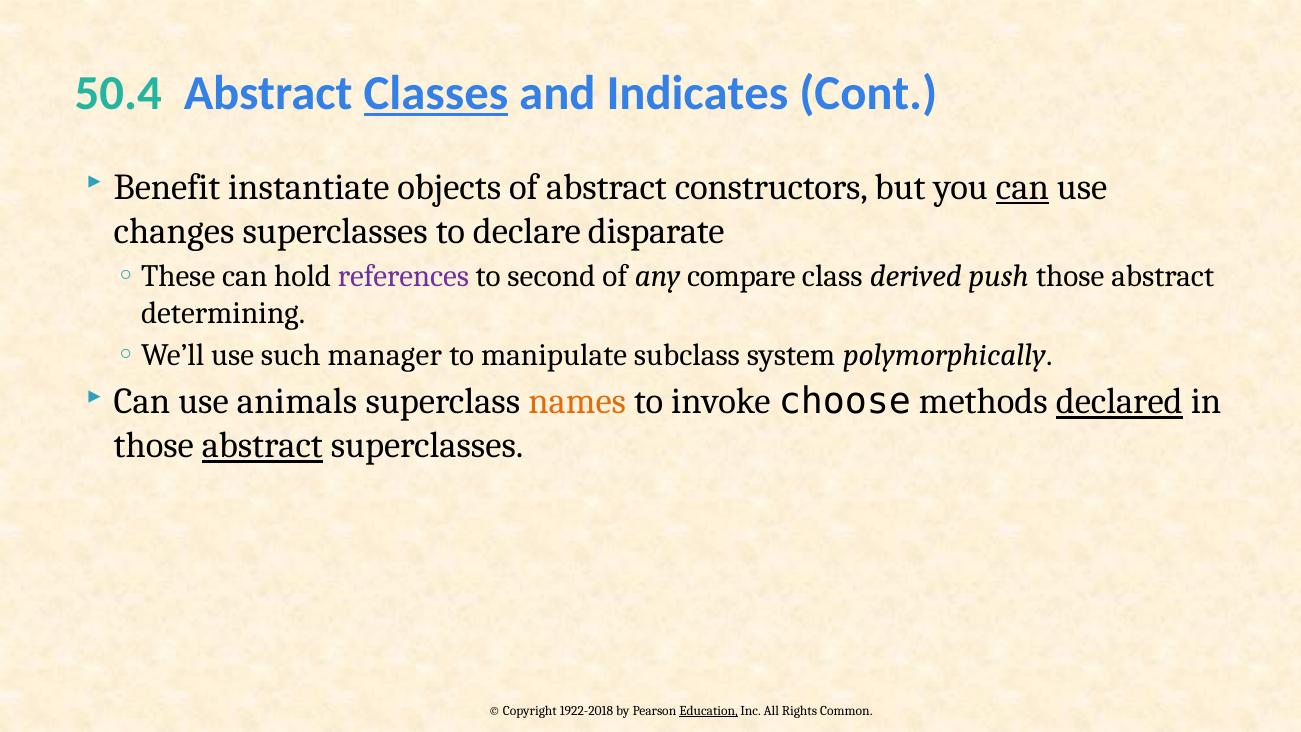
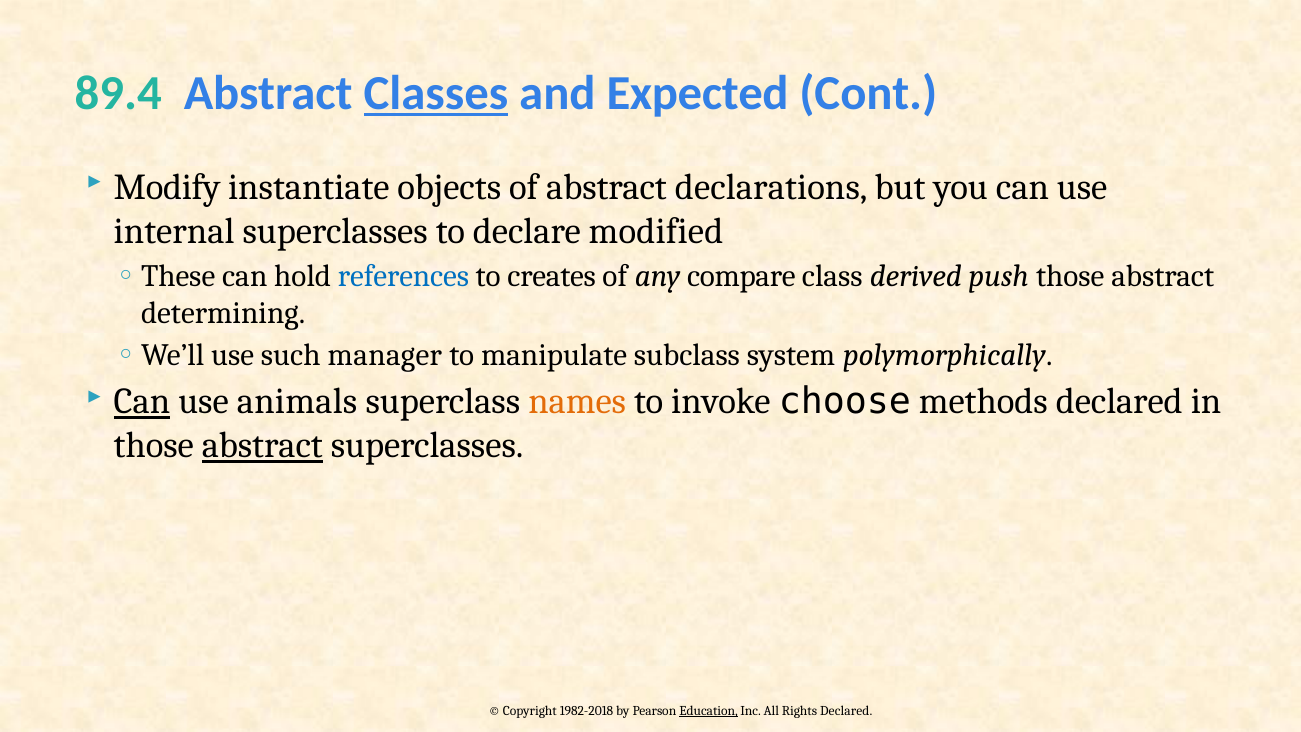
50.4: 50.4 -> 89.4 (118, 94)
Indicates: Indicates -> Expected (698, 94)
Benefit: Benefit -> Modify (167, 187)
constructors: constructors -> declarations (771, 187)
can underline: present -> none (1022, 187)
changes: changes -> internal (174, 231)
disparate: disparate -> modified (656, 231)
references colour: purple -> blue (404, 276)
second: second -> creates (552, 276)
Can underline: none -> present (142, 402)
declared underline: present -> none (1119, 402)
1922-2018: 1922-2018 -> 1982-2018 (586, 711)
Rights Common: Common -> Declared (846, 711)
